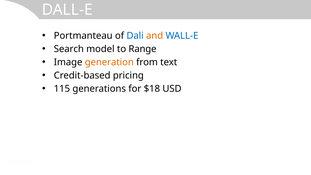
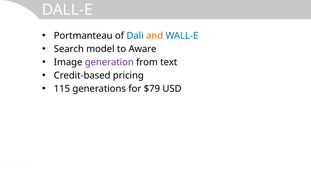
Range: Range -> Aware (142, 49)
generation colour: orange -> purple (109, 62)
$18: $18 -> $79 (152, 89)
